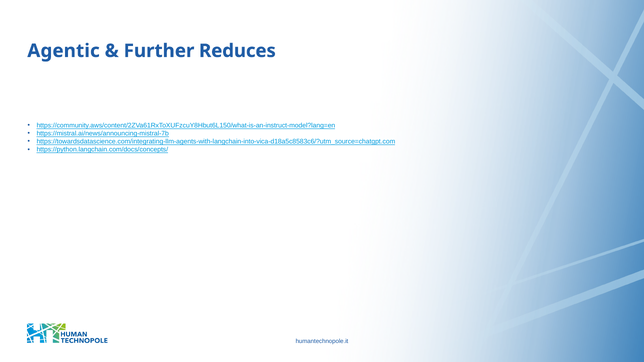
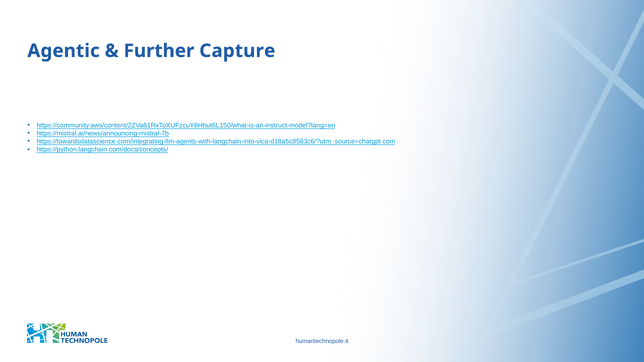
Reduces: Reduces -> Capture (237, 51)
